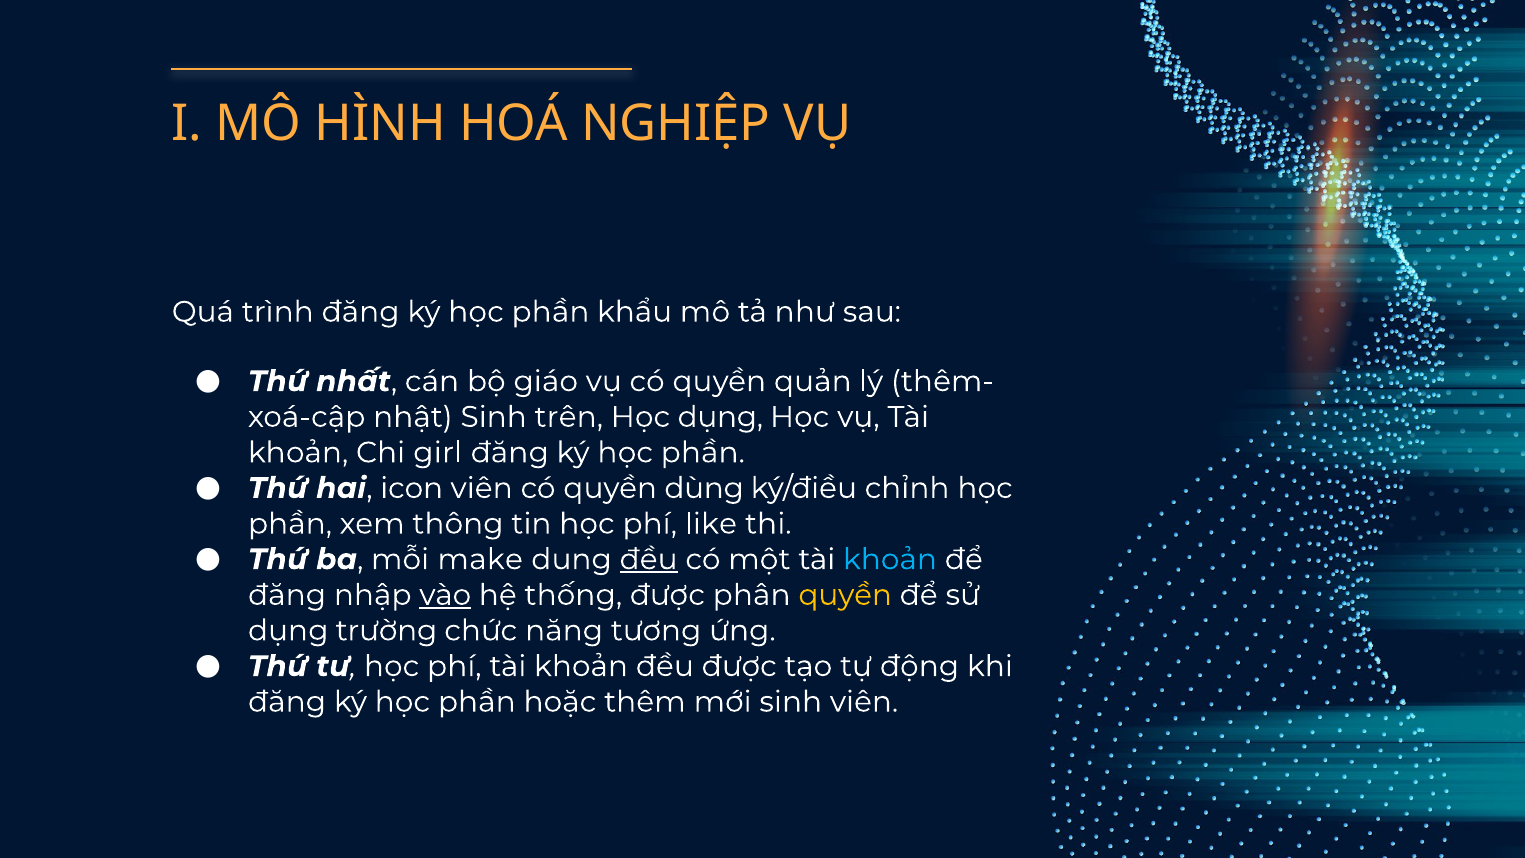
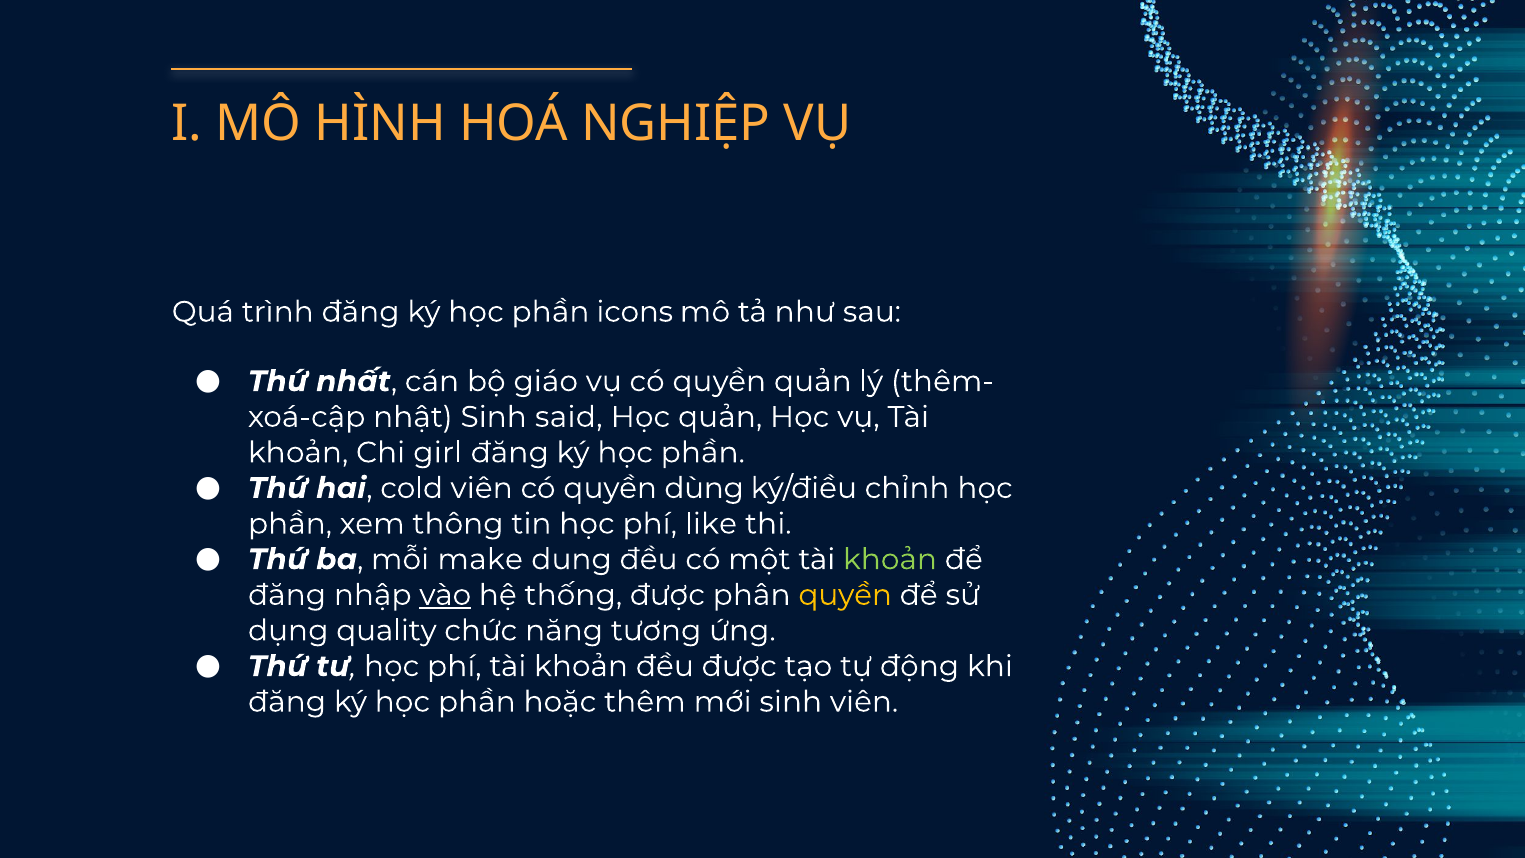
khẩu: khẩu -> icons (635, 312)
trên: trên -> said (569, 417)
Học dụng: dụng -> quản (720, 417)
icon: icon -> cold (412, 488)
đều underline: present -> none (649, 559)
khoản colour: light blue -> light green (890, 559)
trường: trường -> quality (386, 631)
